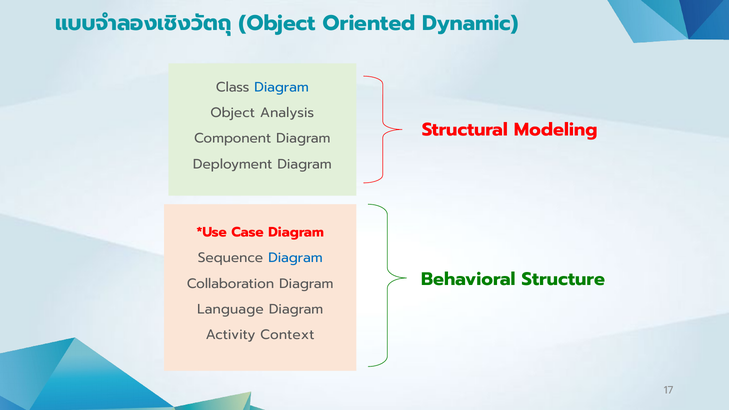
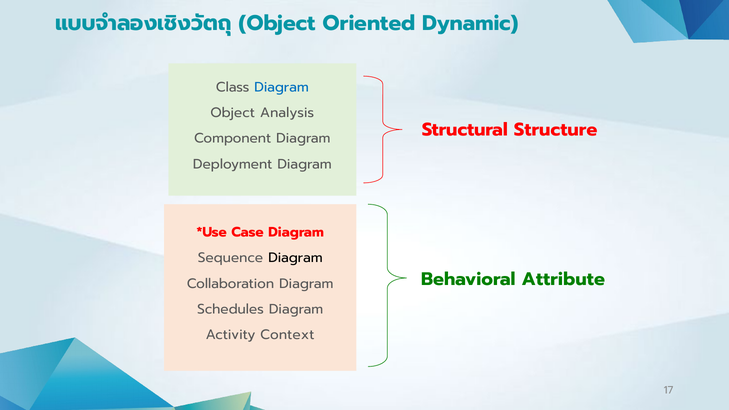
Modeling: Modeling -> Structure (556, 130)
Diagram colour: blue -> black (295, 258)
Structure: Structure -> Attribute (563, 279)
Language: Language -> Schedules (230, 309)
